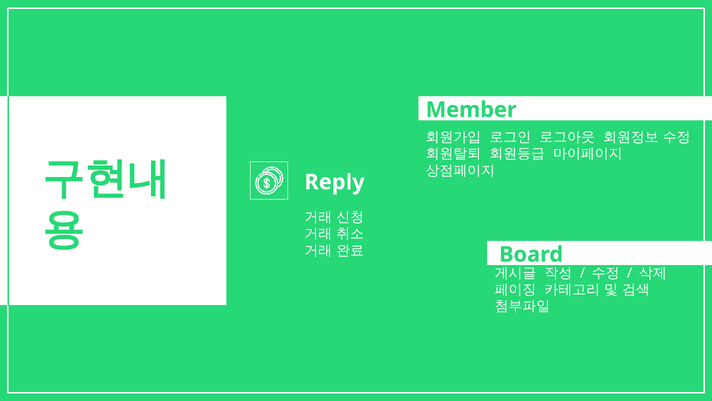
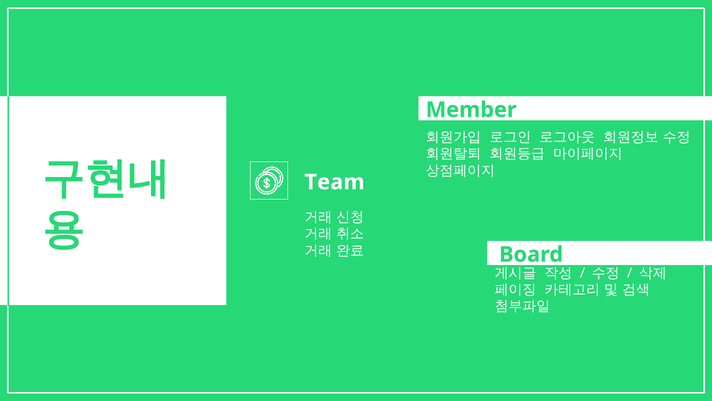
Reply: Reply -> Team (335, 182)
